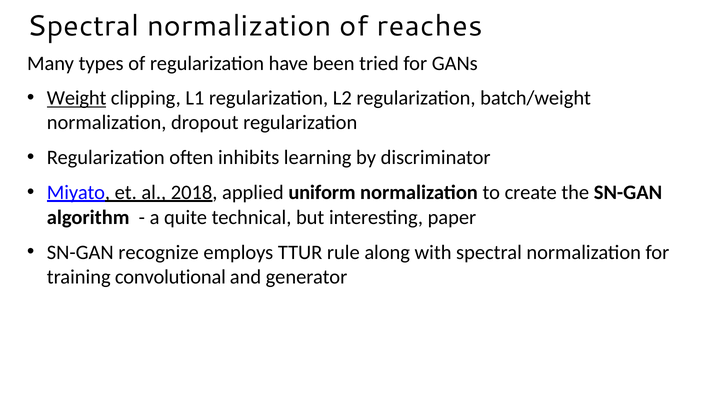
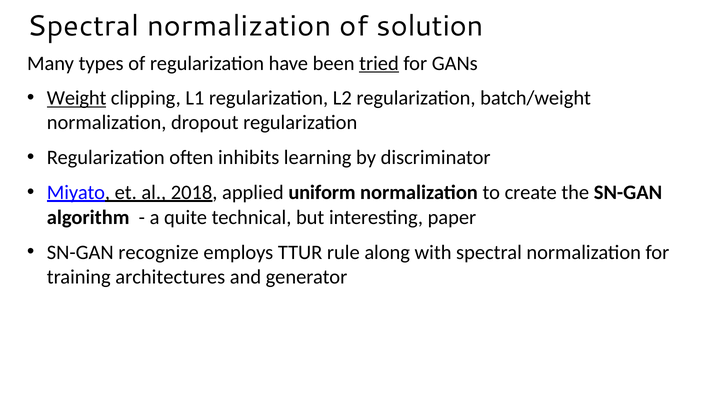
reaches: reaches -> solution (430, 26)
tried underline: none -> present (379, 63)
convolutional: convolutional -> architectures (170, 277)
